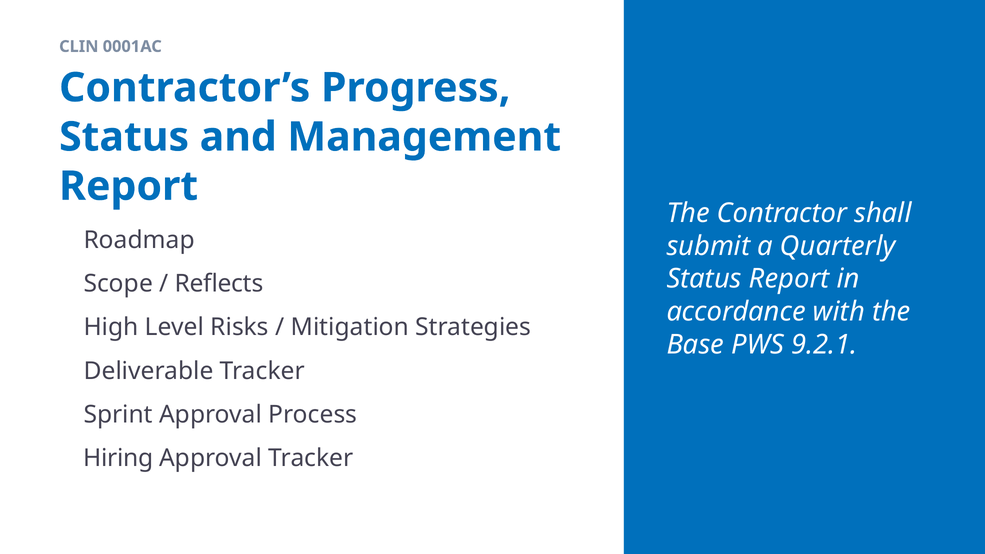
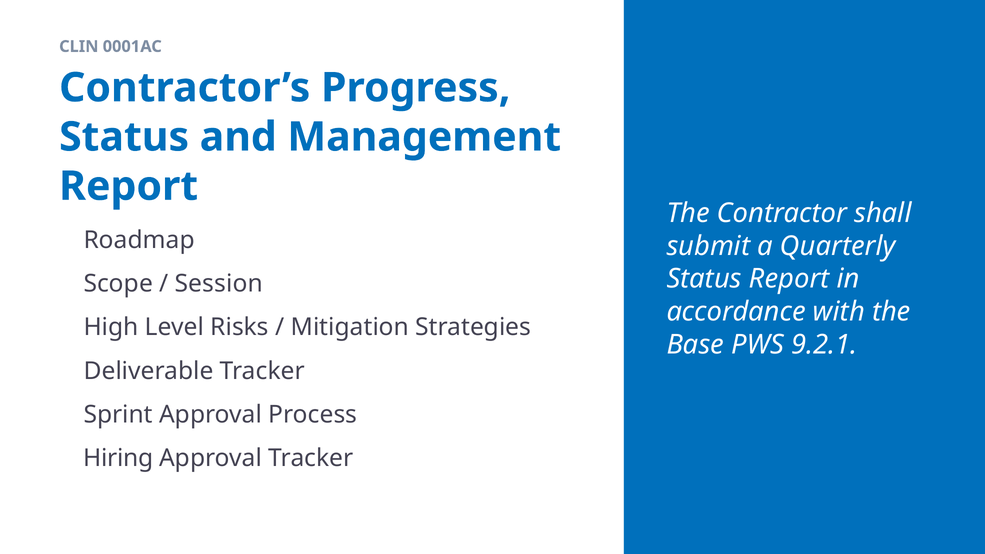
Reflects: Reflects -> Session (219, 284)
